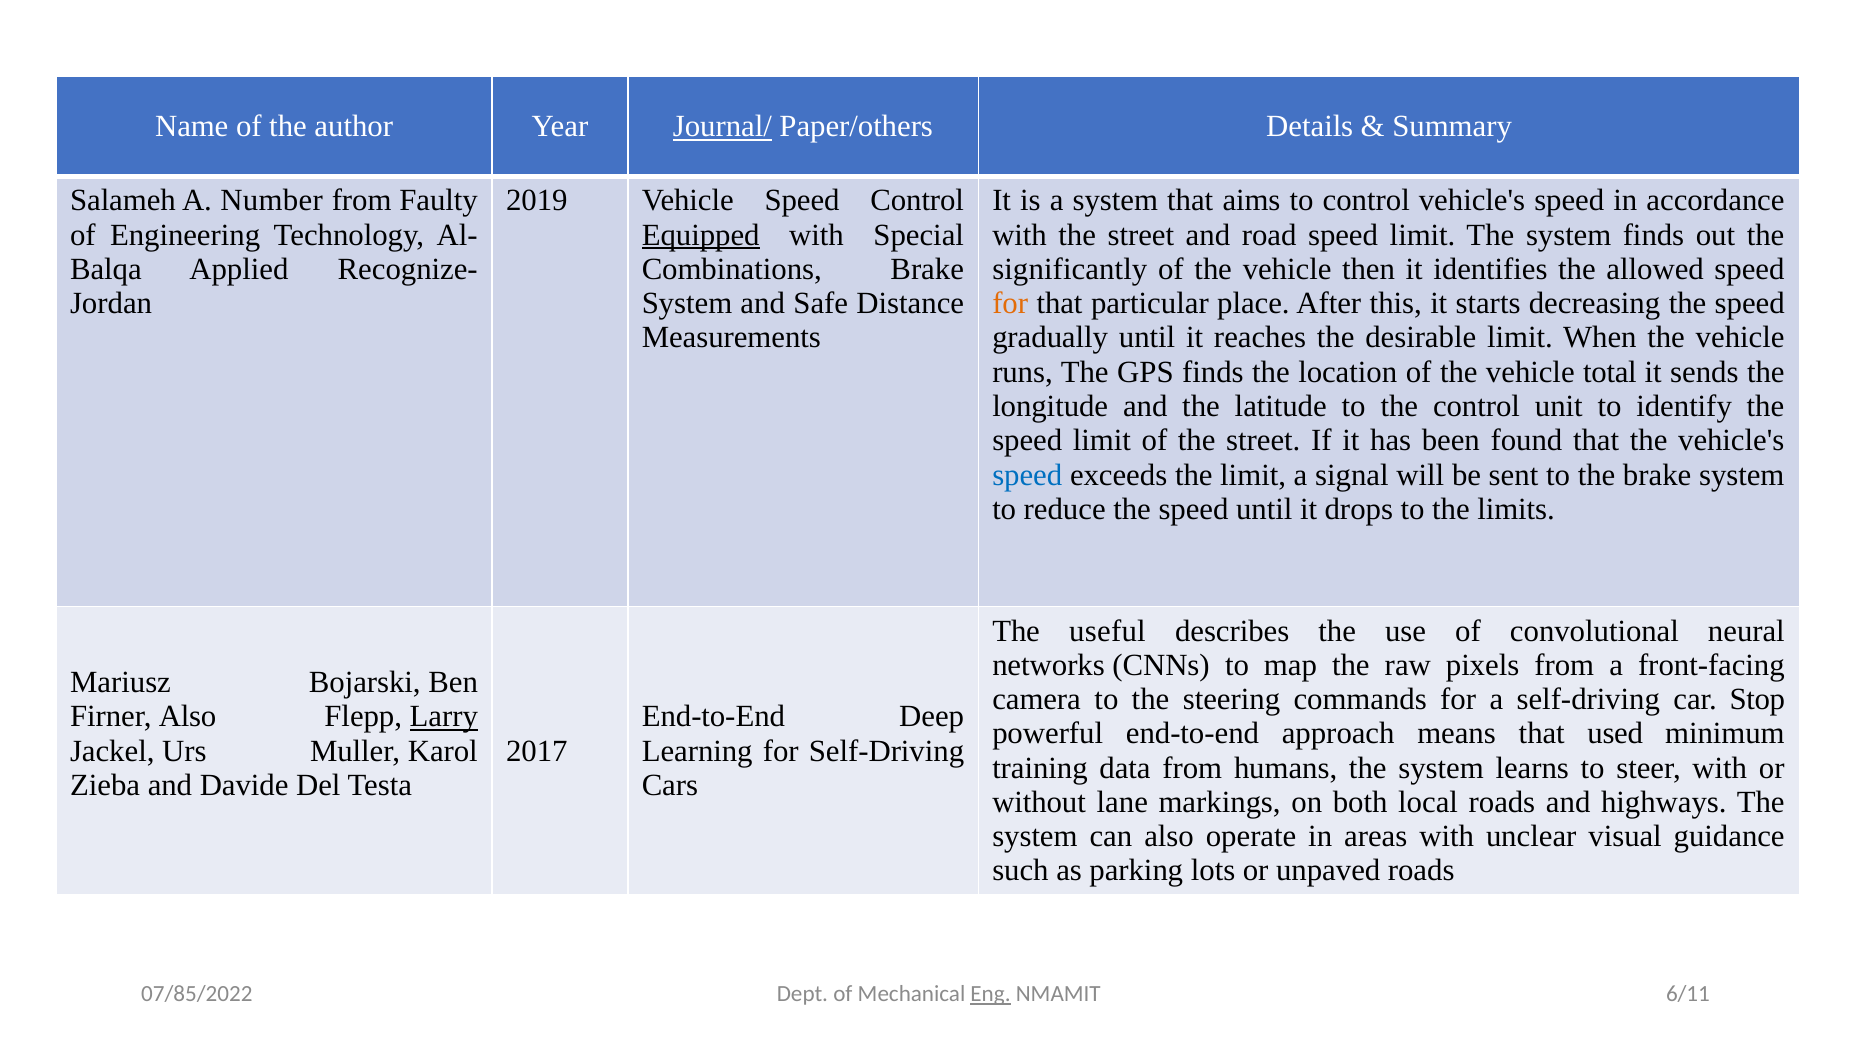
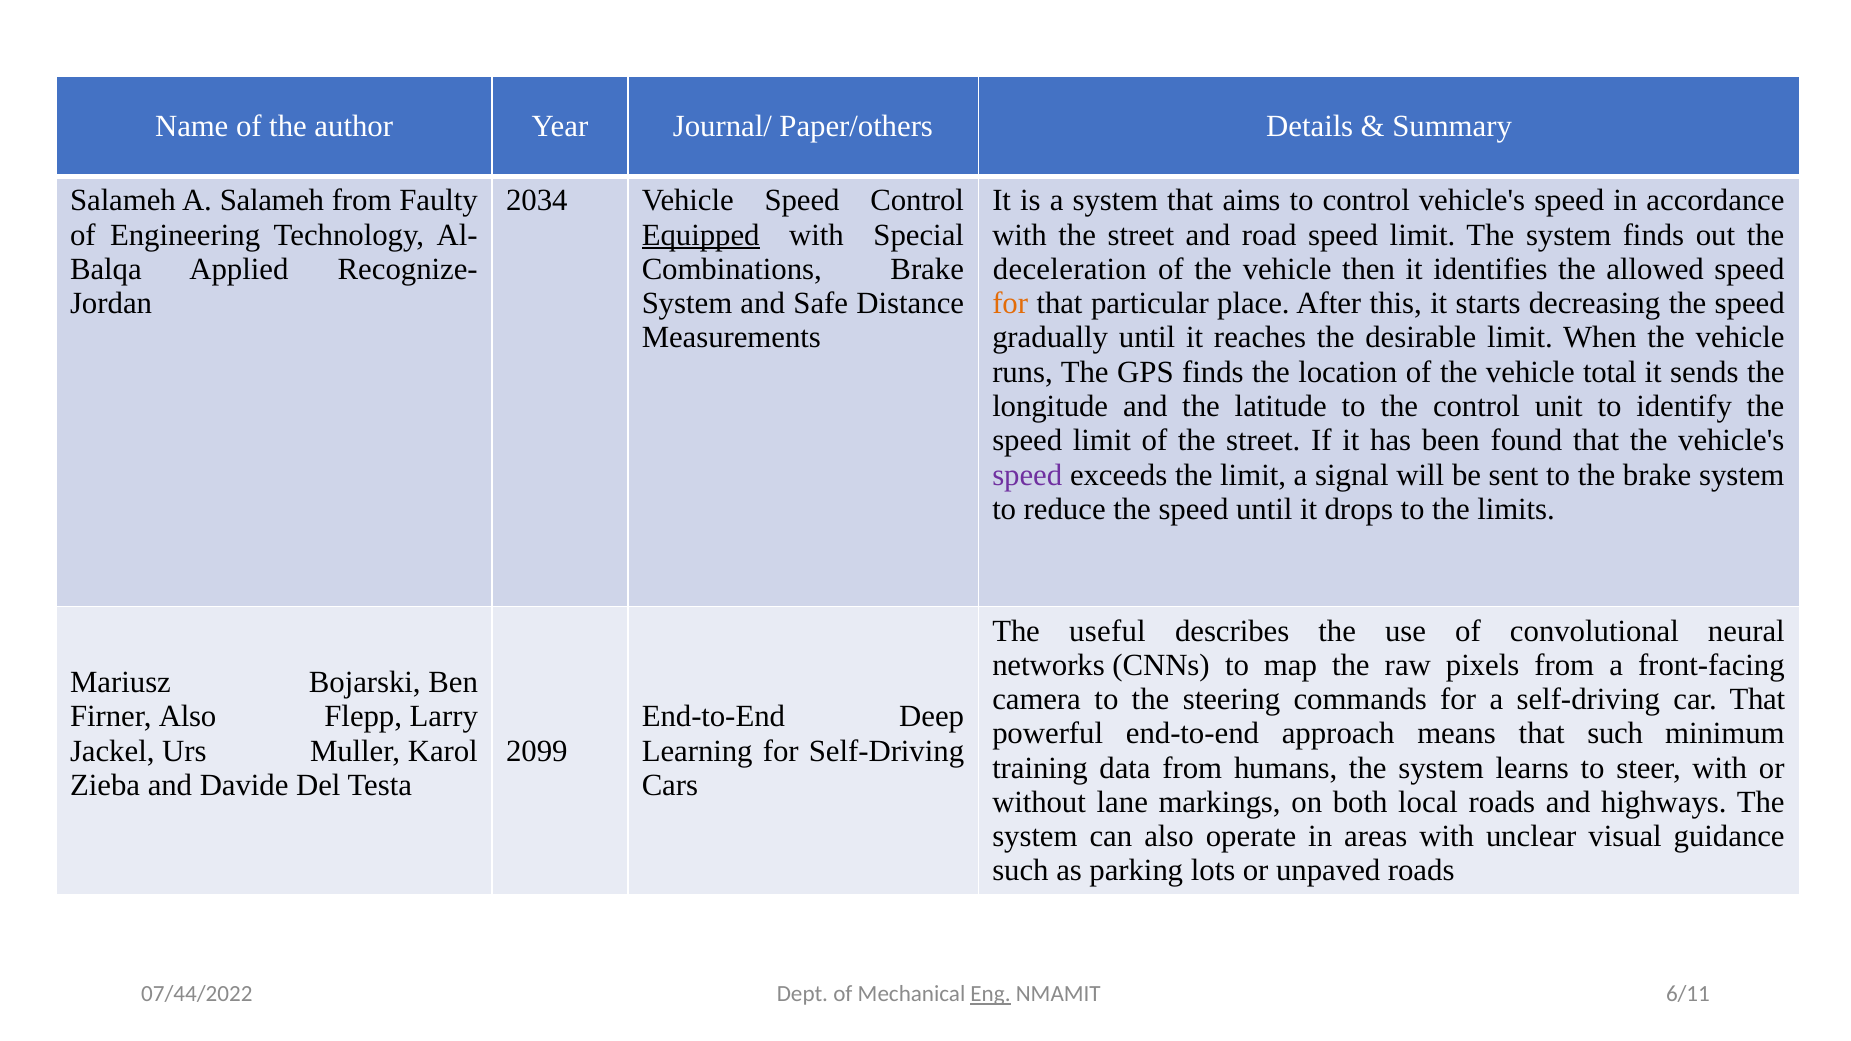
Journal/ underline: present -> none (722, 126)
A Number: Number -> Salameh (272, 201)
2019: 2019 -> 2034 (537, 201)
significantly: significantly -> deceleration (1070, 269)
speed colour: blue -> purple (1027, 475)
car Stop: Stop -> That (1757, 700)
Larry underline: present -> none (444, 717)
that used: used -> such (1615, 734)
2017: 2017 -> 2099 (537, 751)
07/85/2022: 07/85/2022 -> 07/44/2022 (197, 994)
